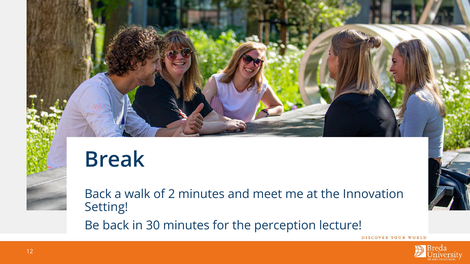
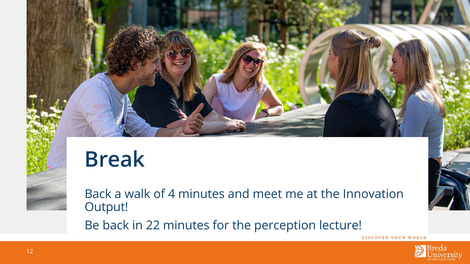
2: 2 -> 4 (172, 194)
Setting: Setting -> Output (106, 208)
30: 30 -> 22 (153, 226)
